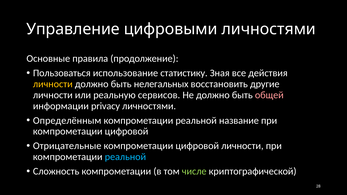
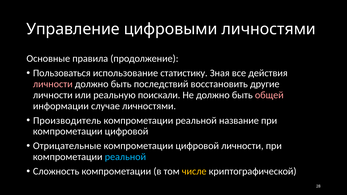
личности colour: yellow -> pink (53, 84)
нелегальных: нелегальных -> последствий (161, 84)
сервисов: сервисов -> поискали (159, 95)
privacy: privacy -> случае (105, 106)
Определённым: Определённым -> Производитель (67, 121)
числе colour: light green -> yellow (194, 172)
